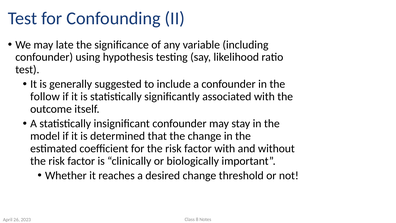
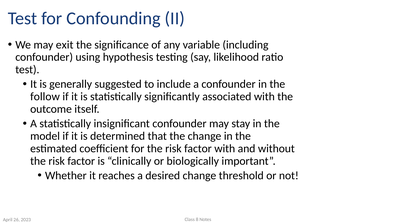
late: late -> exit (65, 45)
